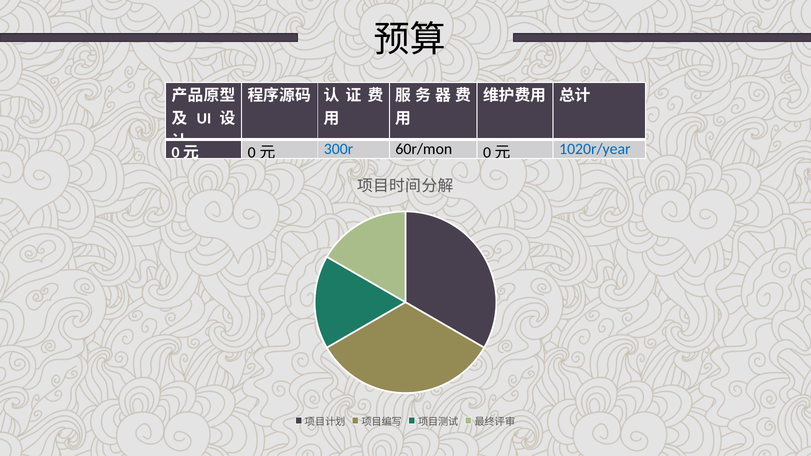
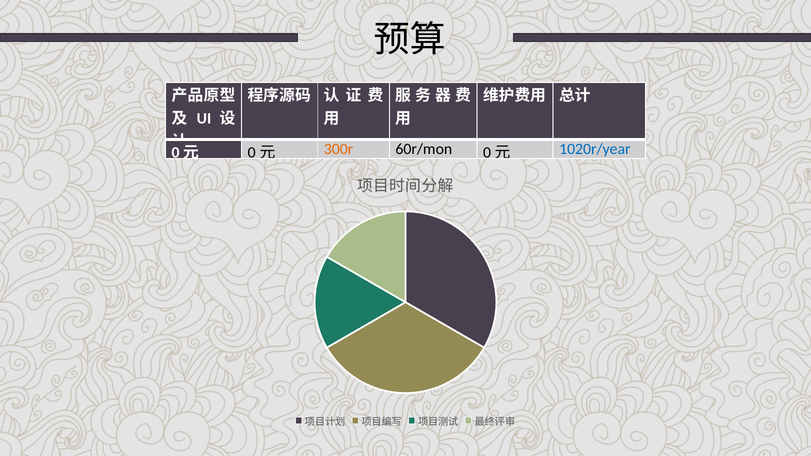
300r colour: blue -> orange (339, 149)
